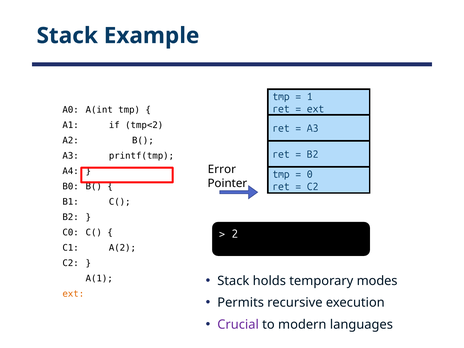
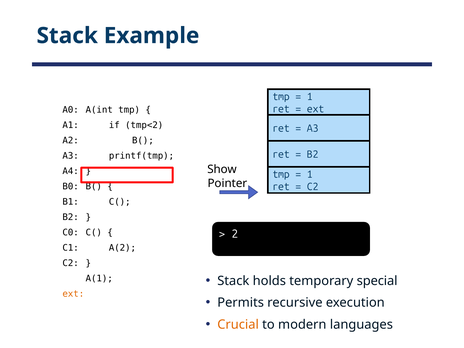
Error: Error -> Show (222, 169)
0: 0 -> 1 (310, 175)
modes: modes -> special (377, 281)
Crucial colour: purple -> orange (238, 325)
